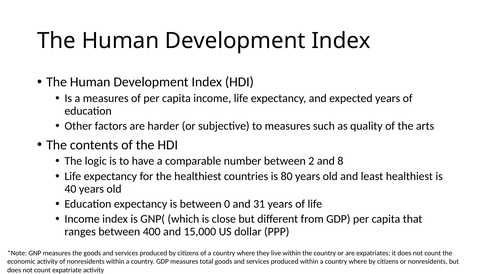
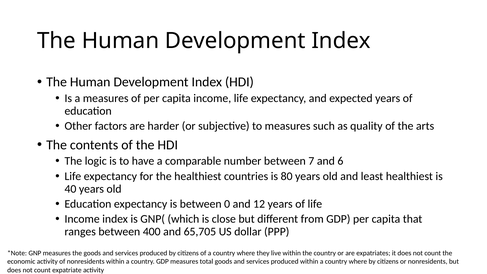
2: 2 -> 7 (311, 161)
8: 8 -> 6 (340, 161)
31: 31 -> 12 (259, 204)
15,000: 15,000 -> 65,705 (200, 232)
